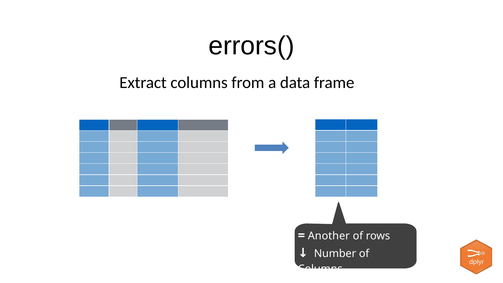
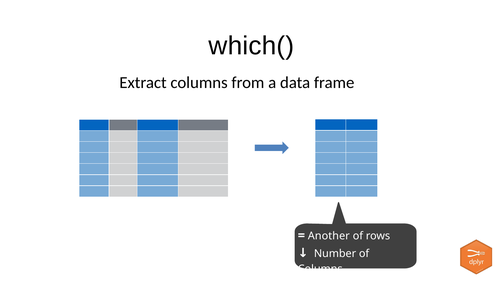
errors(: errors( -> which( (251, 46)
